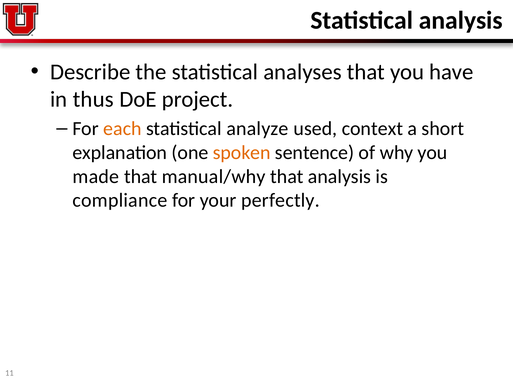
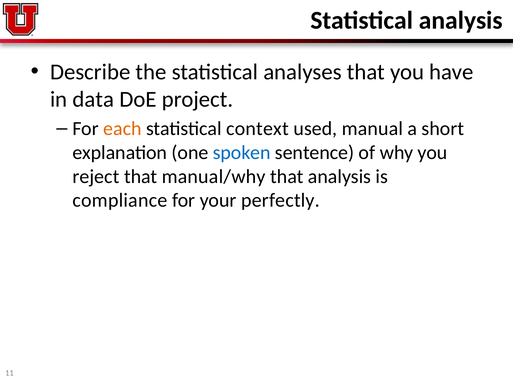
thus: thus -> data (93, 99)
analyze: analyze -> context (257, 129)
context: context -> manual (372, 129)
spoken colour: orange -> blue (242, 153)
made: made -> reject (96, 177)
